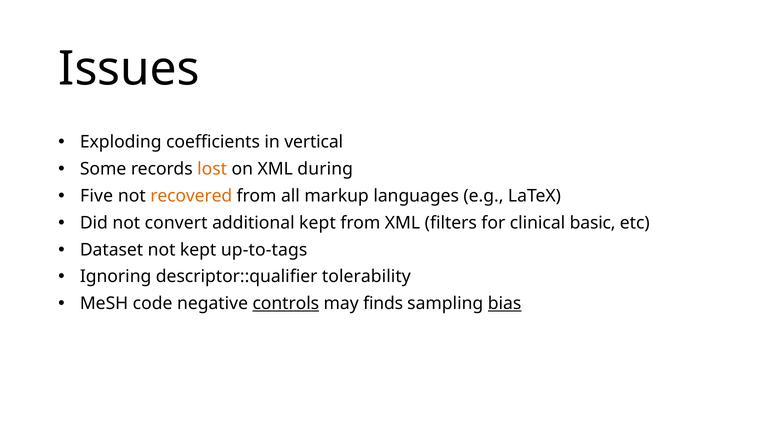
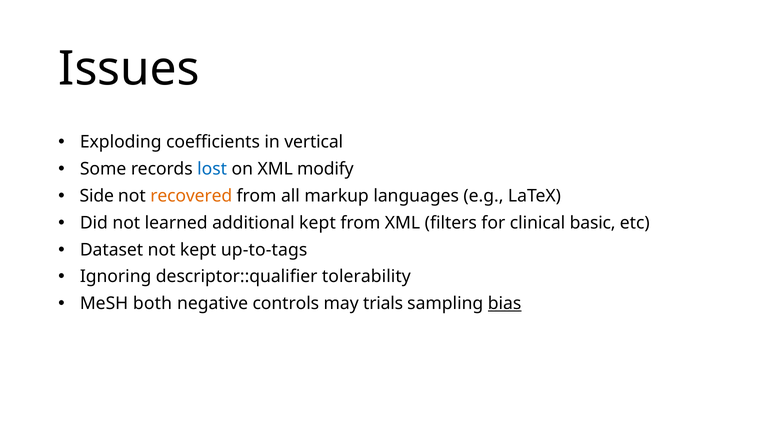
lost colour: orange -> blue (212, 169)
during: during -> modify (325, 169)
Five: Five -> Side (97, 196)
convert: convert -> learned (176, 223)
code: code -> both (153, 304)
controls underline: present -> none (286, 304)
finds: finds -> trials (383, 304)
